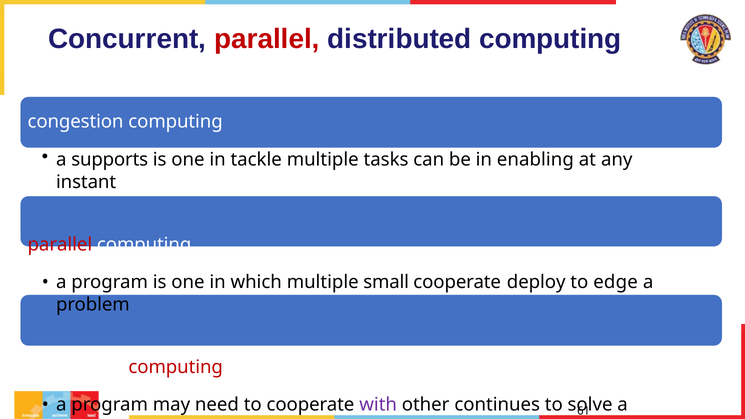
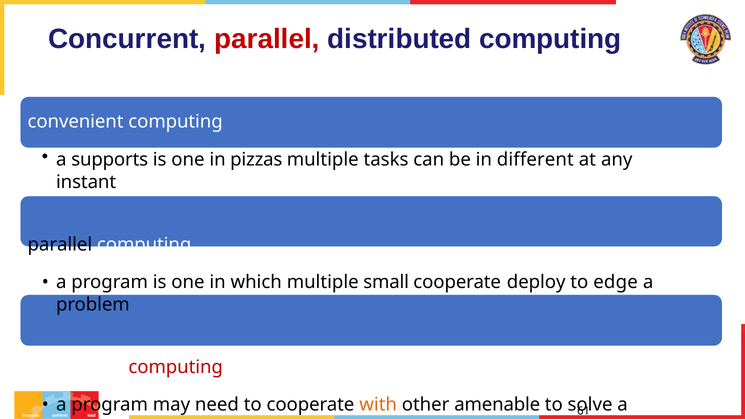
congestion: congestion -> convenient (76, 122)
tackle: tackle -> pizzas (256, 160)
enabling: enabling -> different (535, 160)
parallel colour: red -> black (60, 244)
with colour: purple -> orange (378, 405)
continues: continues -> amenable (497, 405)
